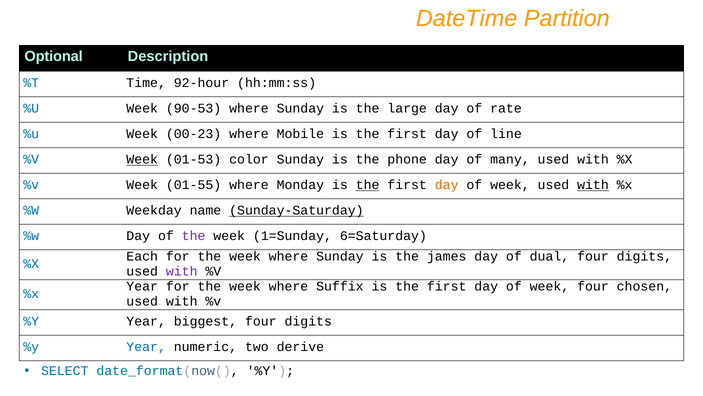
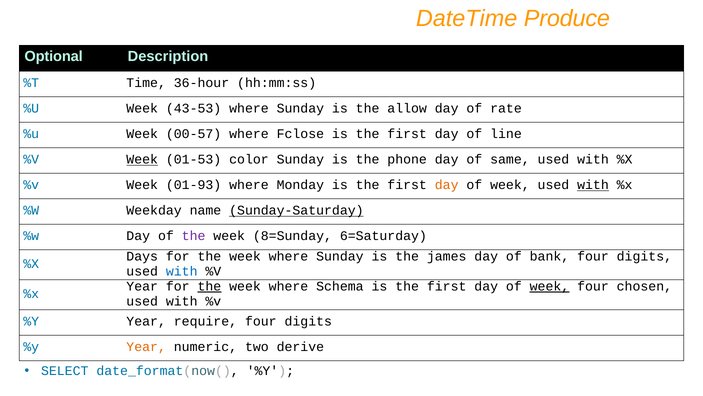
Partition: Partition -> Produce (567, 18)
92-hour: 92-hour -> 36-hour (202, 83)
90-53: 90-53 -> 43-53 (194, 108)
large: large -> allow (407, 108)
00-23: 00-23 -> 00-57 (194, 134)
Mobile: Mobile -> Fclose (300, 134)
many: many -> same (510, 159)
01-55: 01-55 -> 01-93 (194, 185)
the underline: present -> none (368, 185)
1=Sunday: 1=Sunday -> 8=Sunday (292, 236)
Each: Each -> Days (142, 256)
dual: dual -> bank (549, 256)
with colour: purple -> blue (182, 271)
the underline: none -> present (209, 286)
Suffix: Suffix -> Schema (340, 286)
week underline: none -> present (549, 286)
biggest: biggest -> require (205, 321)
Year colour: blue -> orange (146, 347)
